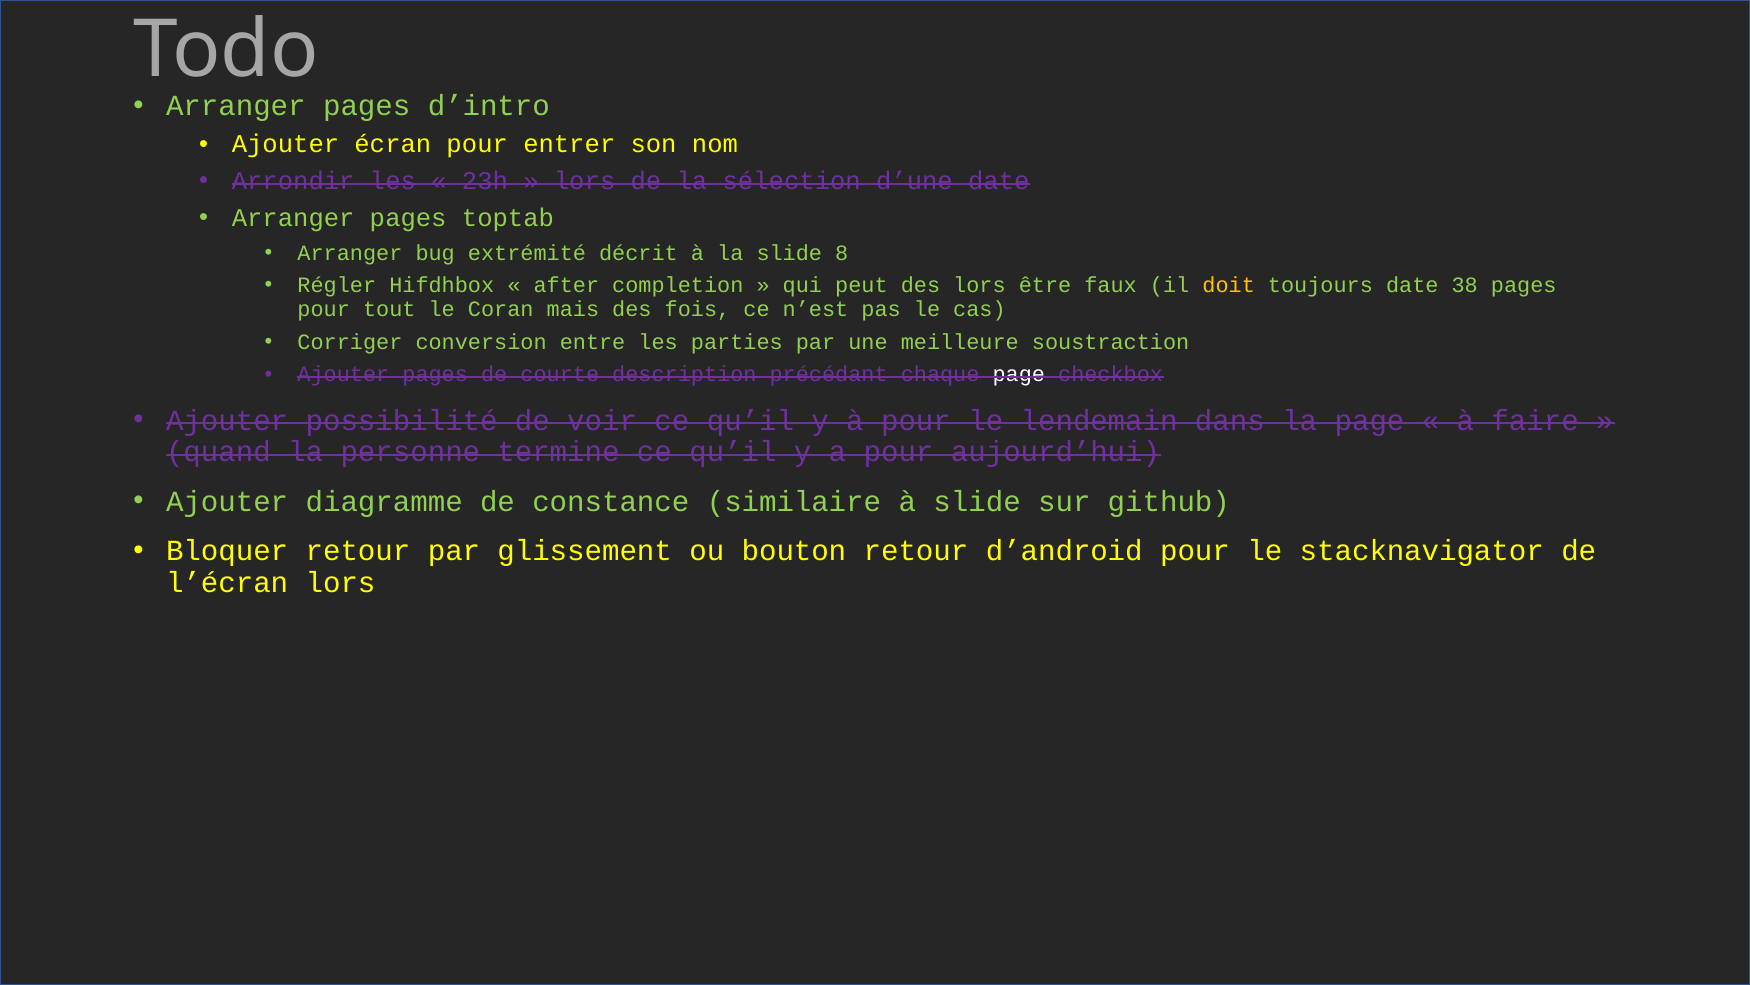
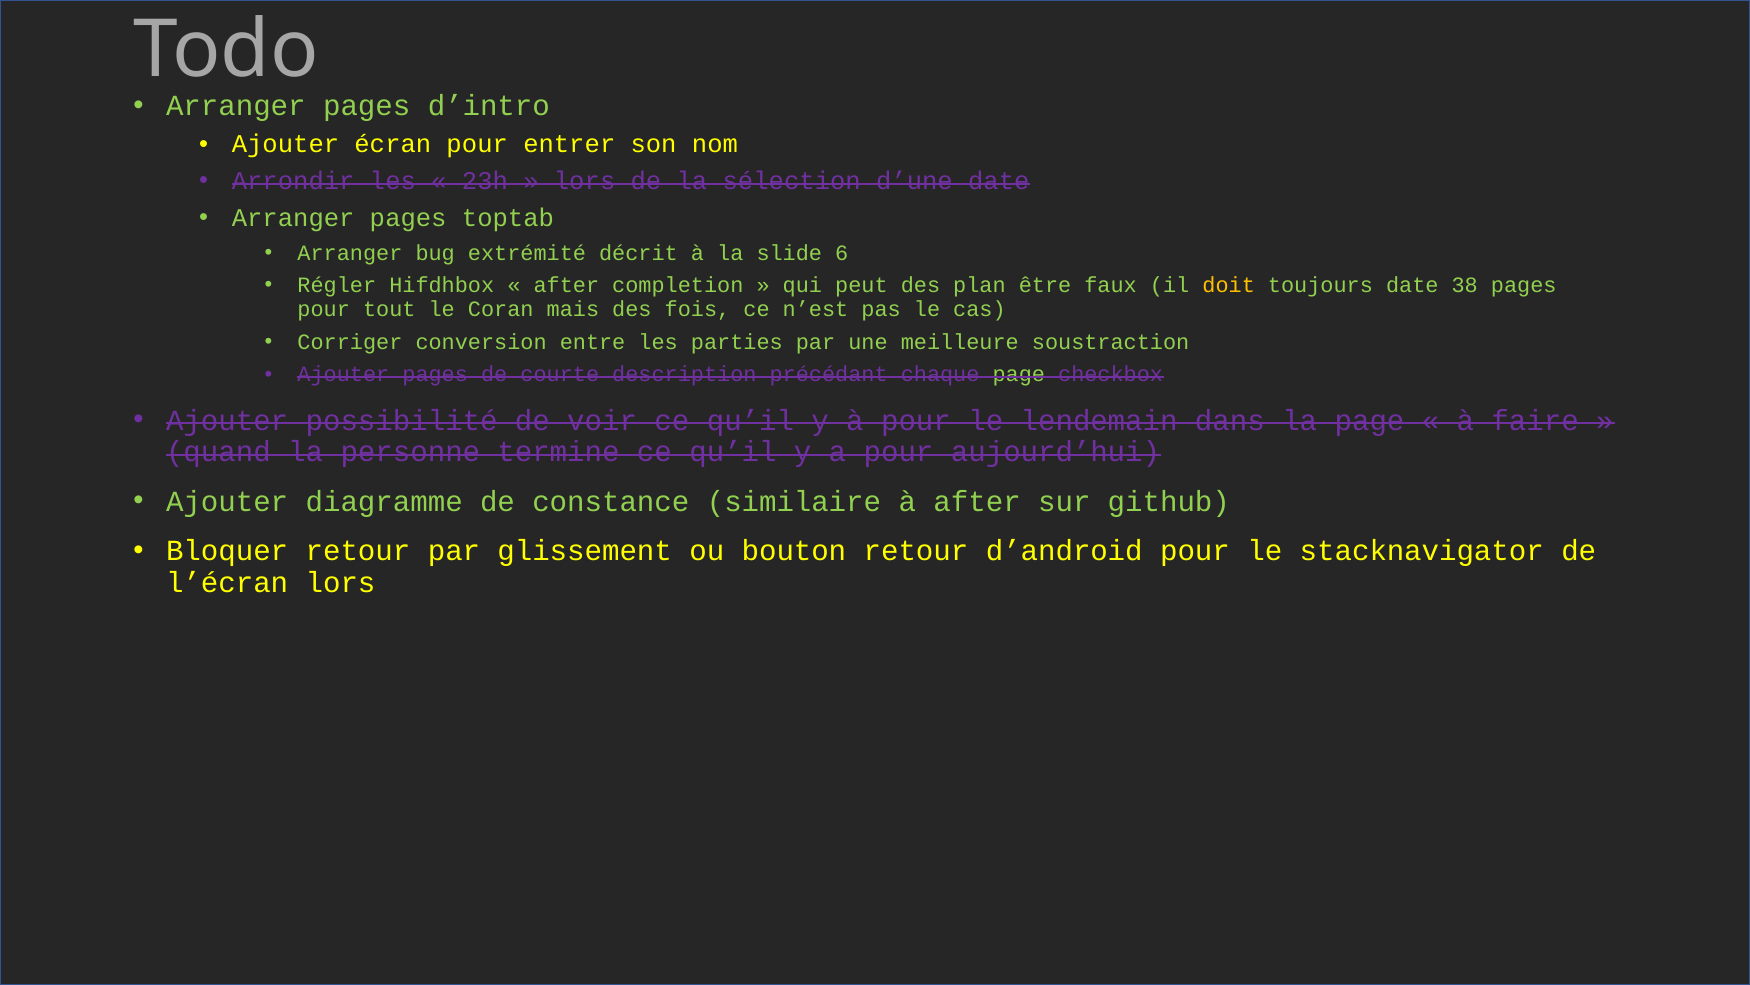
8: 8 -> 6 (842, 253)
des lors: lors -> plan (979, 285)
page colour: white -> light green (1019, 374)
à slide: slide -> after (977, 501)
